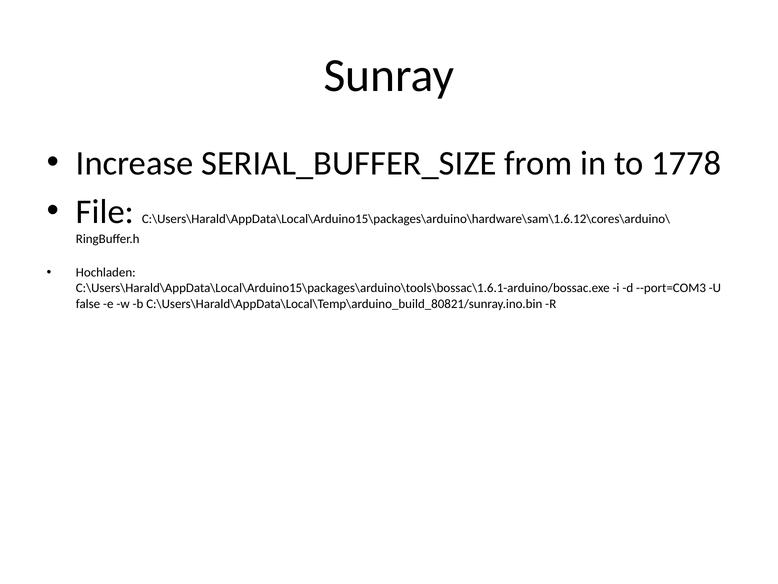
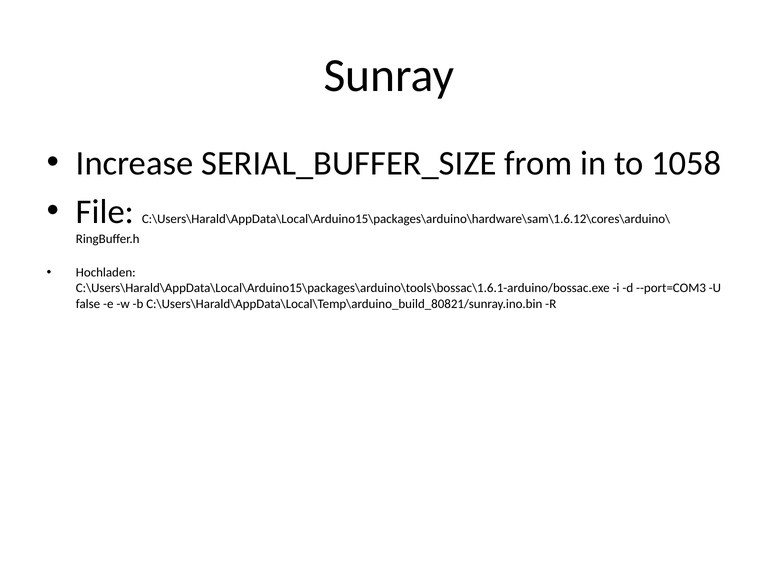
1778: 1778 -> 1058 (686, 163)
